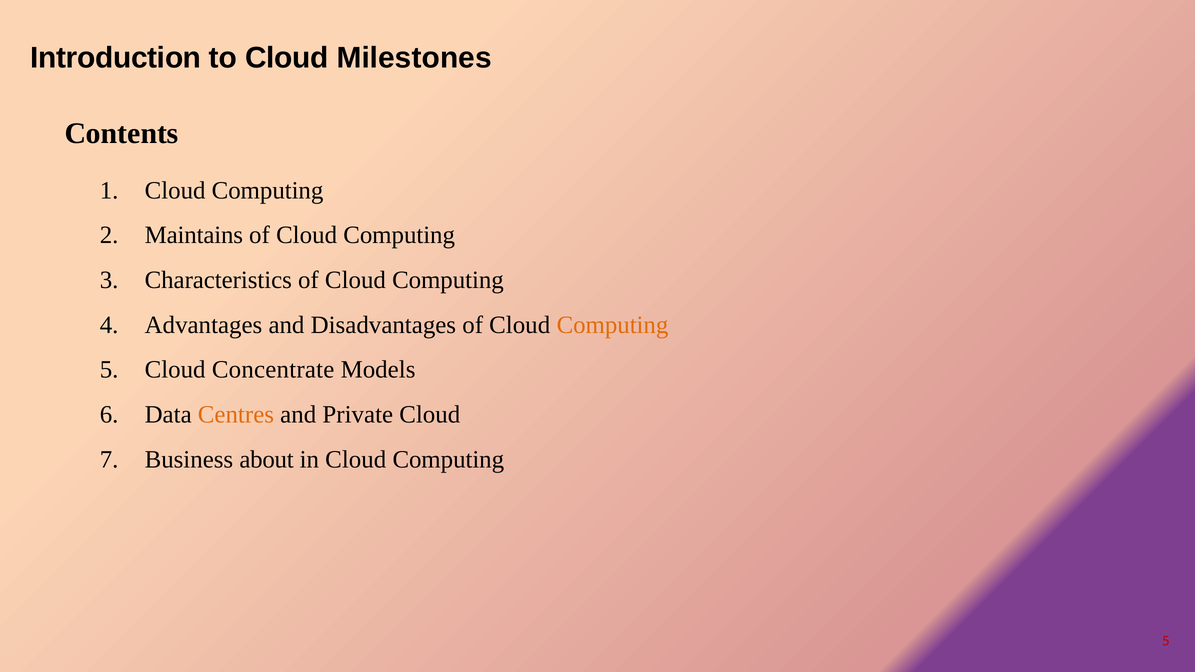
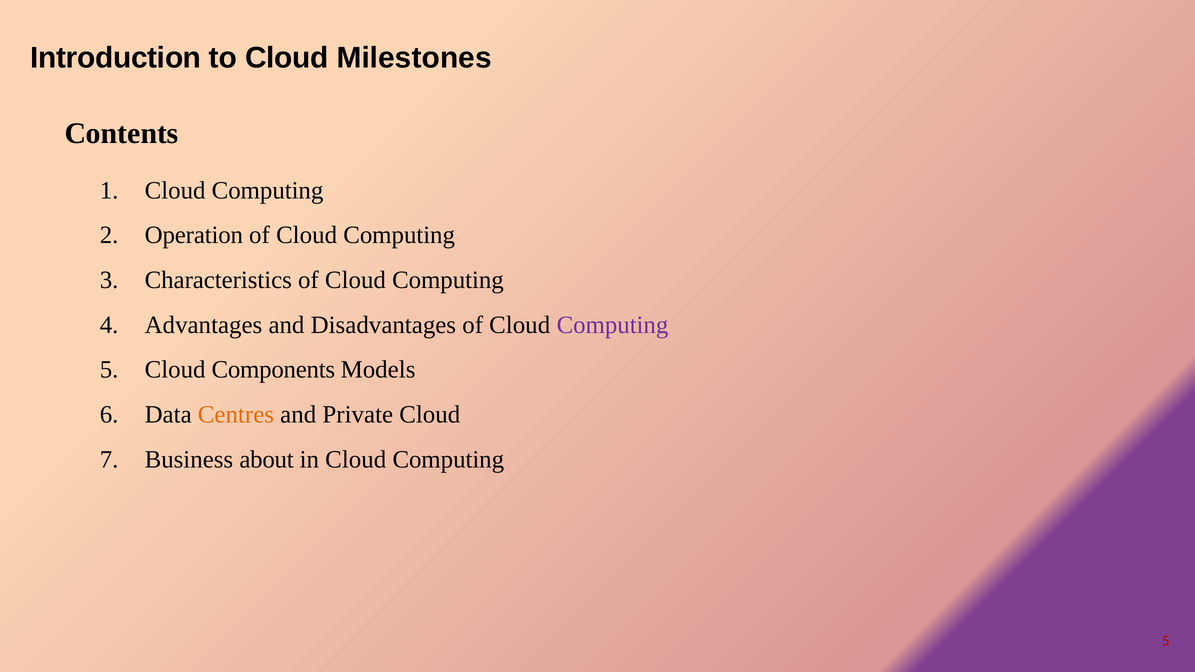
Maintains: Maintains -> Operation (194, 235)
Computing colour: orange -> purple (613, 325)
Concentrate: Concentrate -> Components (273, 370)
